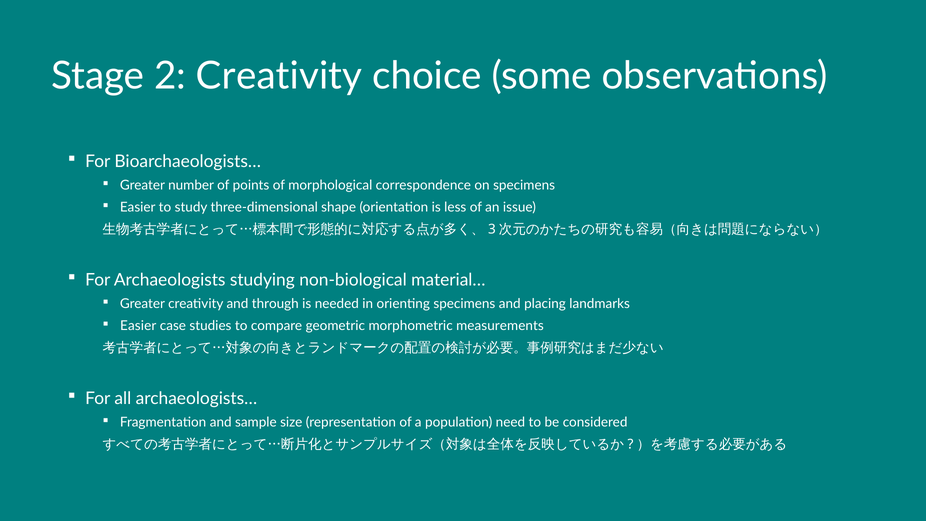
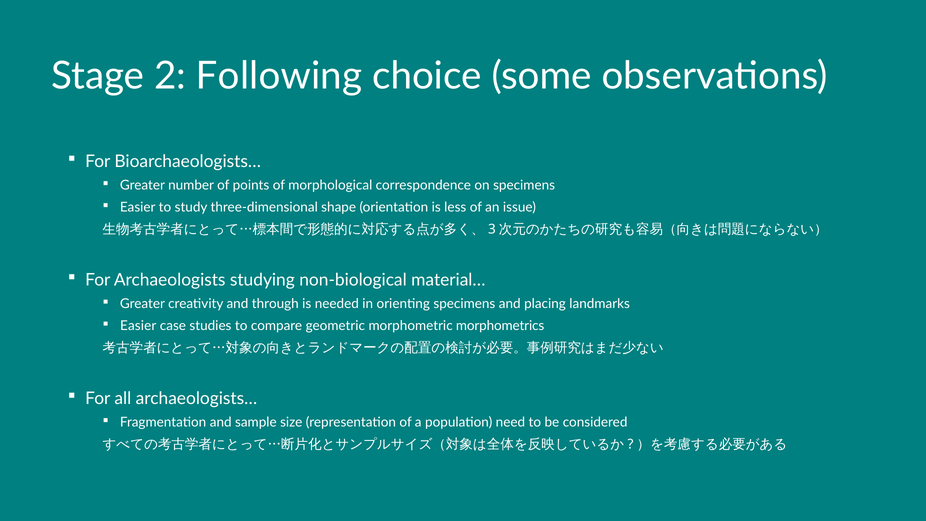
2 Creativity: Creativity -> Following (279, 76)
measurements: measurements -> morphometrics (500, 326)
